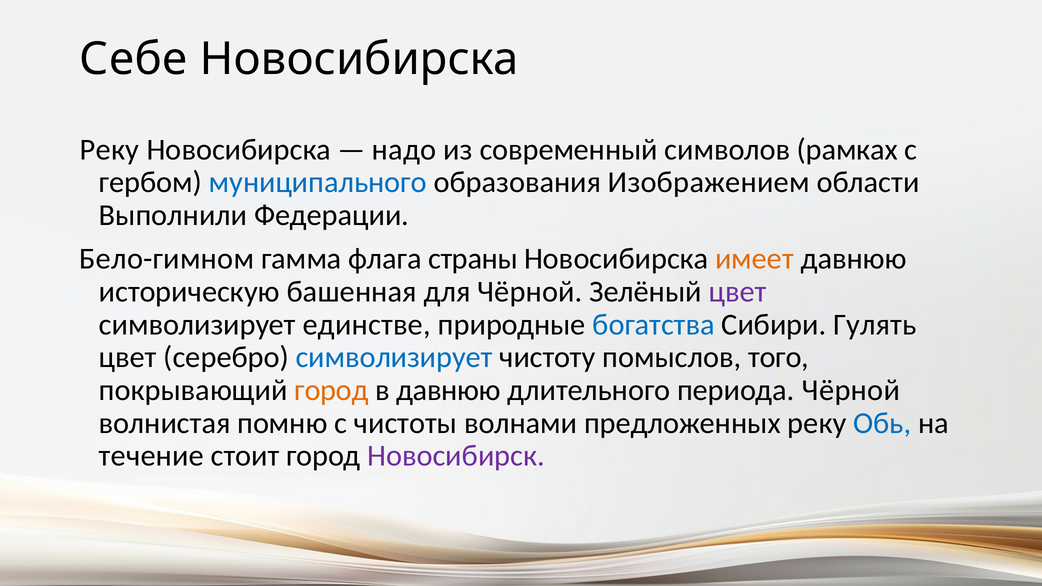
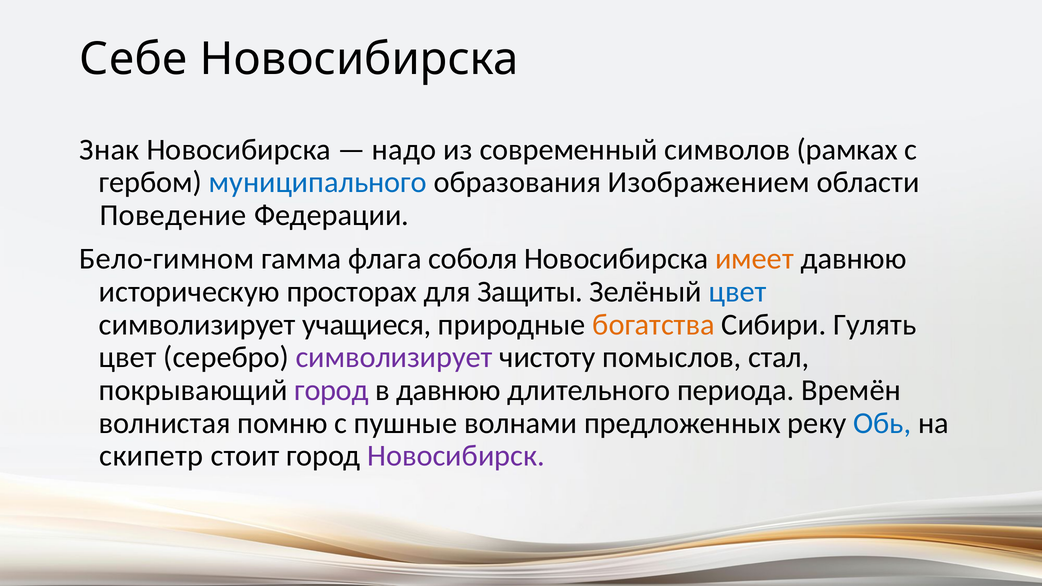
Реку: Реку -> Знак (109, 150)
Выполнили: Выполнили -> Поведение (173, 215)
страны: страны -> соболя (473, 259)
башенная: башенная -> просторах (352, 292)
для Чёрной: Чёрной -> Защиты (530, 292)
цвет colour: purple -> blue (738, 292)
единстве: единстве -> учащиеся (367, 325)
богатства colour: blue -> orange (654, 325)
символизирует colour: blue -> purple (394, 357)
того: того -> стал (779, 357)
город colour: orange -> purple (331, 390)
периода Чёрной: Чёрной -> Времён (851, 390)
чистоты: чистоты -> пушные (406, 423)
течение: течение -> скипетр (151, 456)
